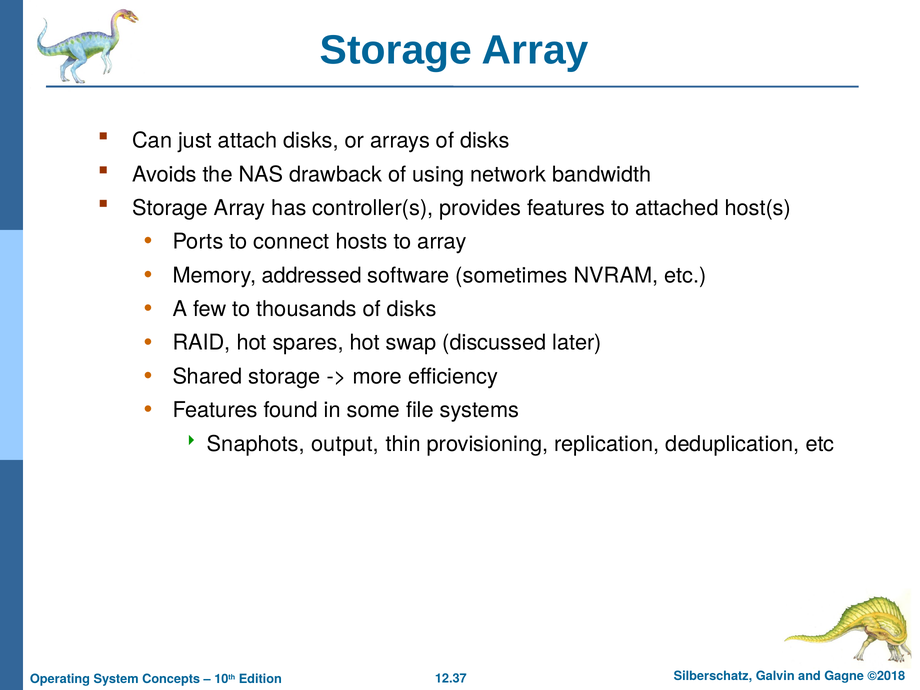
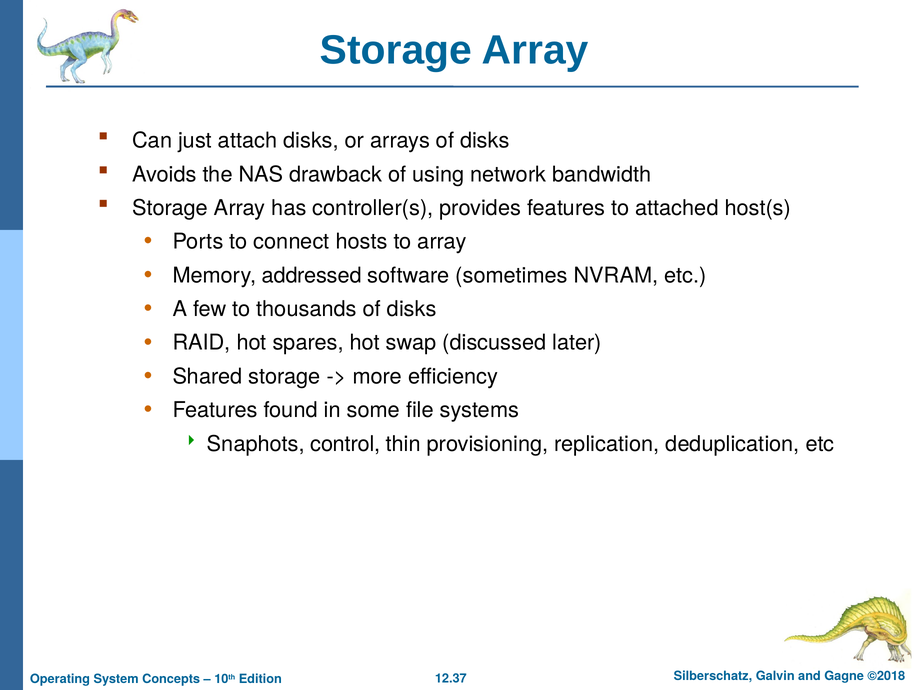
output: output -> control (345, 444)
